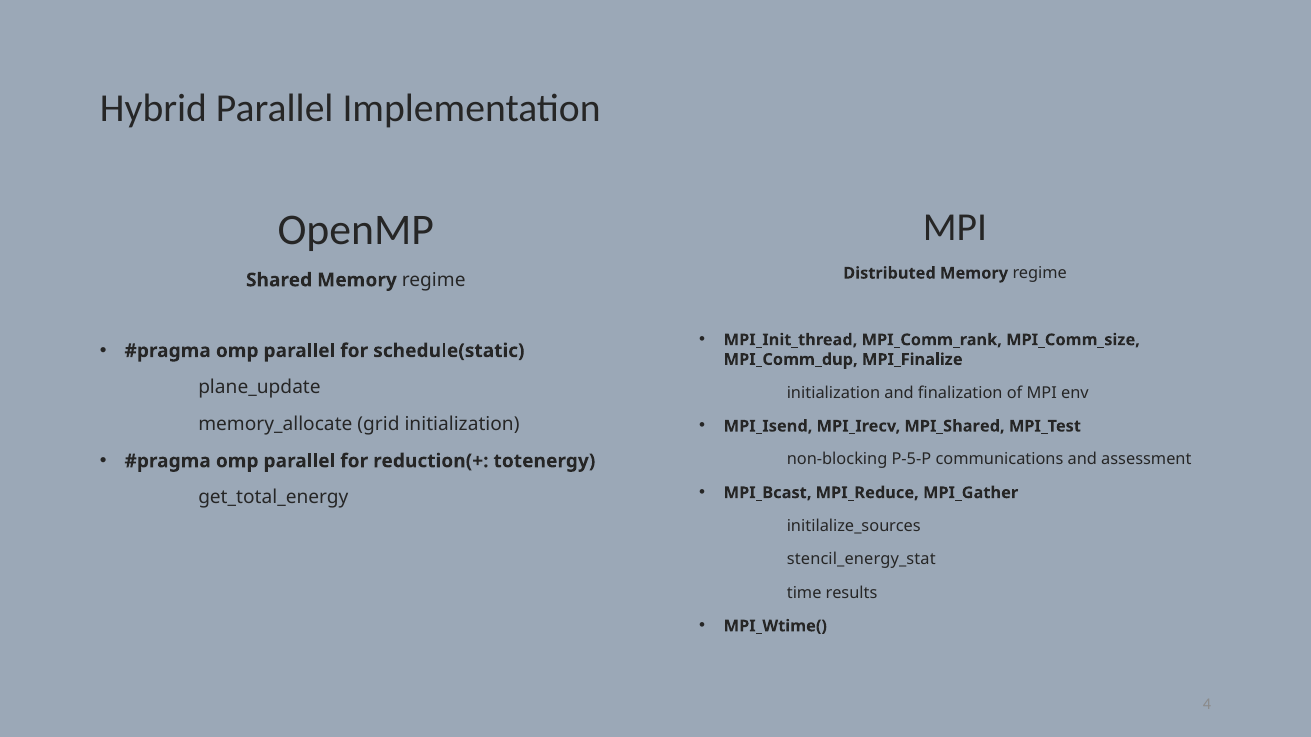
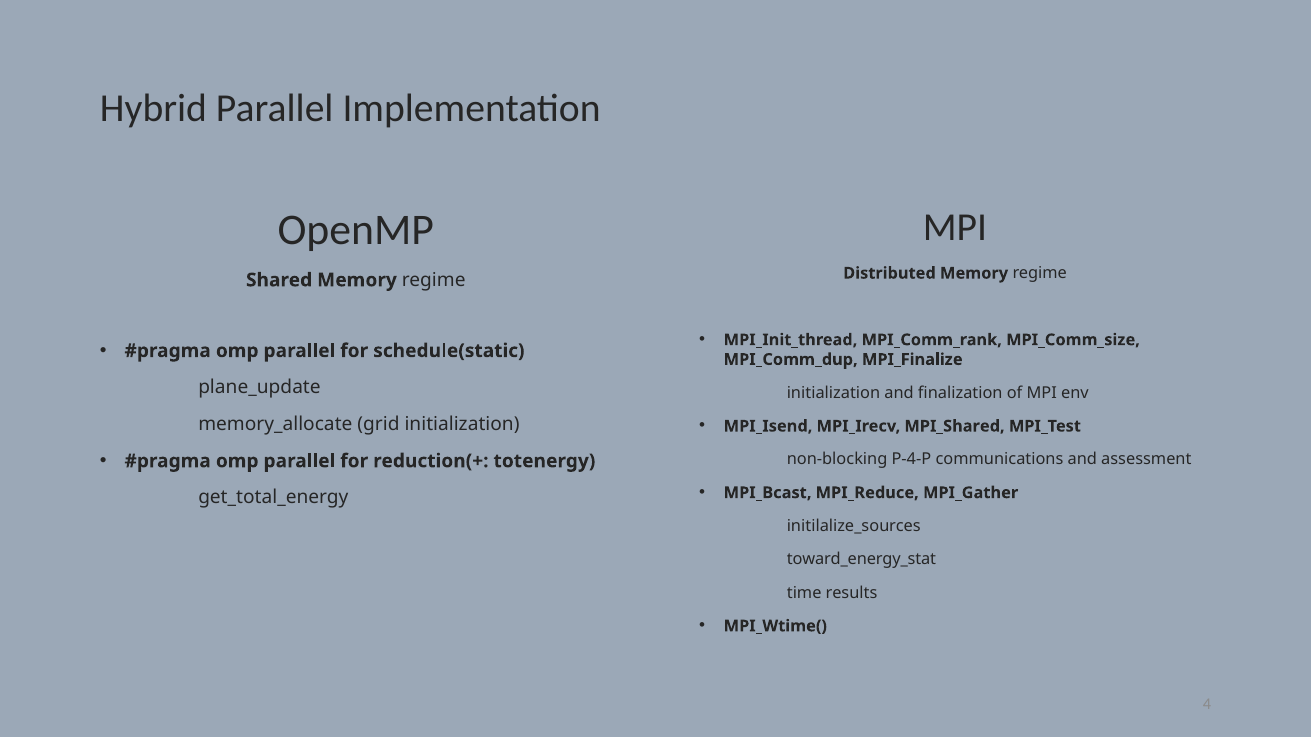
P-5-P: P-5-P -> P-4-P (911, 460)
stencil_energy_stat: stencil_energy_stat -> toward_energy_stat (861, 560)
